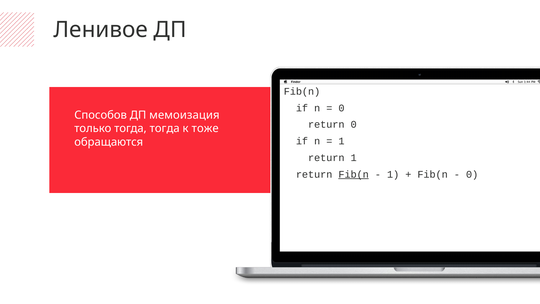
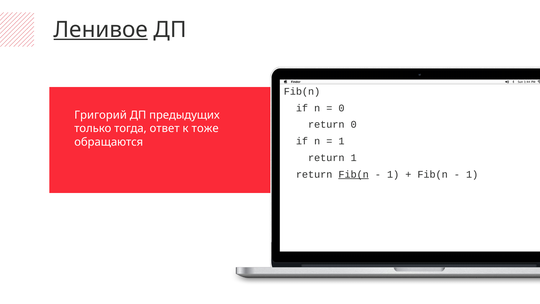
Ленивое underline: none -> present (101, 30)
Способов: Способов -> Григорий (101, 115)
мемоизация: мемоизация -> предыдущих (184, 115)
тогда тогда: тогда -> ответ (165, 128)
0: 0 -> 1 (472, 174)
